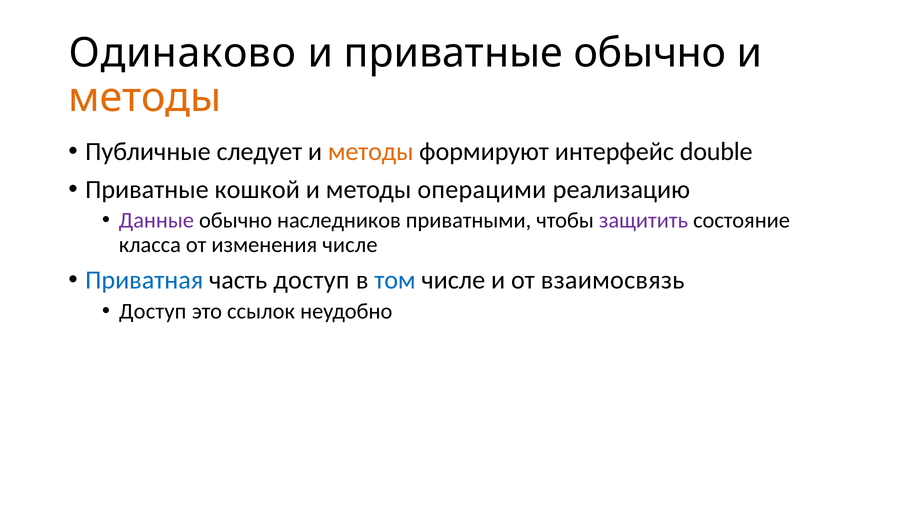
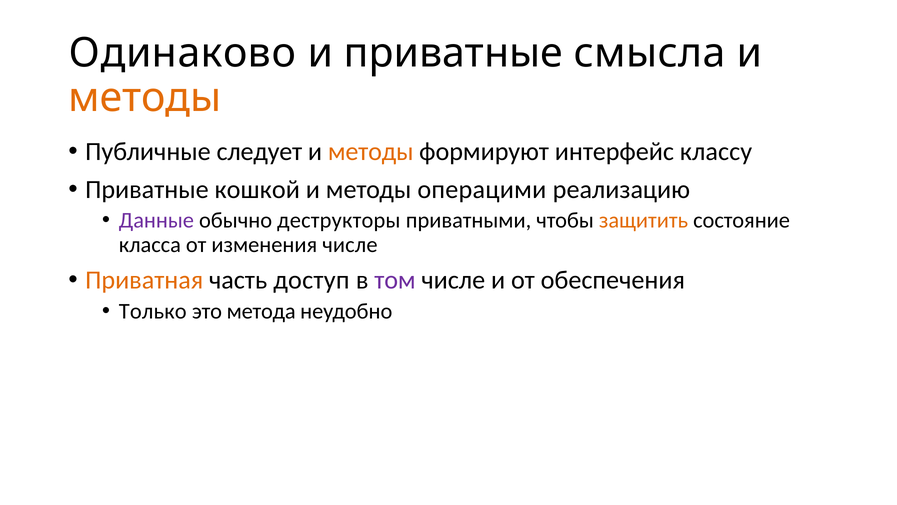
приватные обычно: обычно -> смысла (650, 53)
double: double -> классу (716, 152)
наследников: наследников -> деструкторы (339, 220)
защитить colour: purple -> orange (644, 220)
Приватная colour: blue -> orange (144, 280)
том colour: blue -> purple (395, 280)
взаимосвязь: взаимосвязь -> обеспечения (613, 280)
Доступ: Доступ -> Только (153, 311)
ссылок: ссылок -> метода (261, 311)
